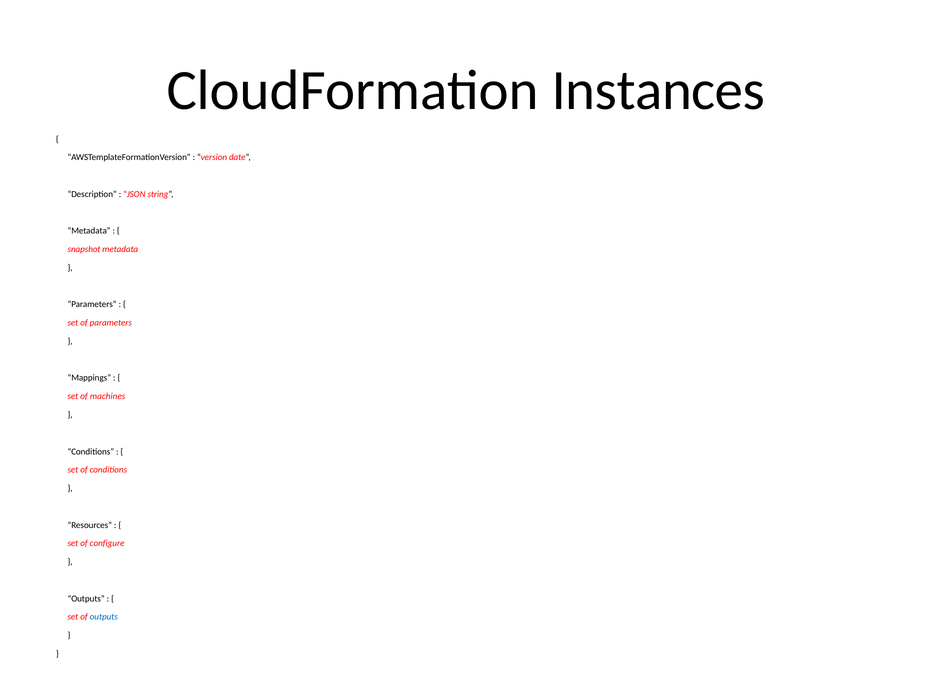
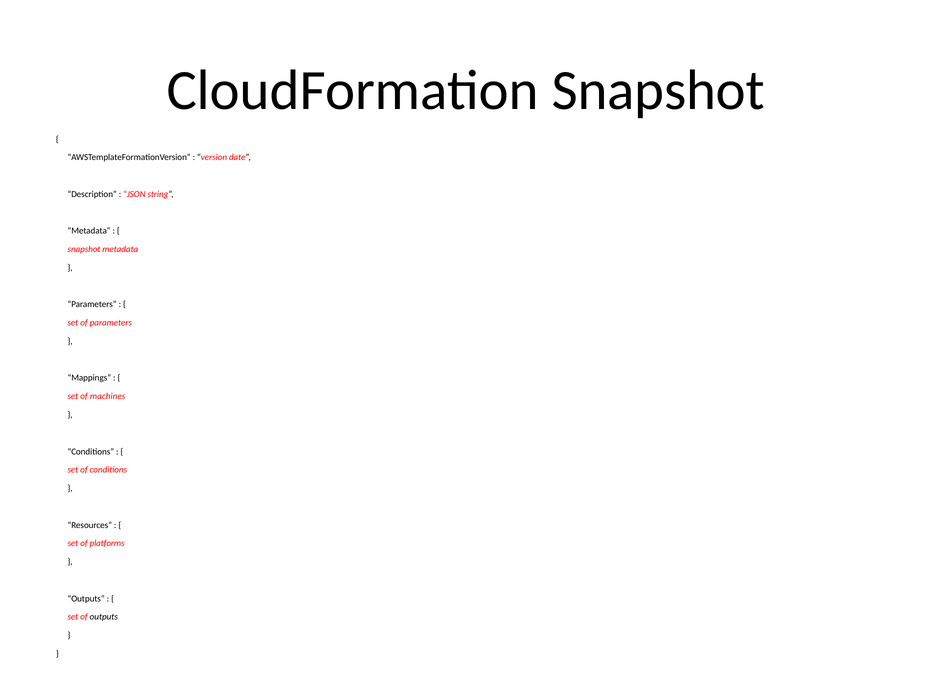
CloudFormation Instances: Instances -> Snapshot (658, 90)
configure: configure -> platforms (107, 543)
outputs colour: blue -> black (104, 617)
